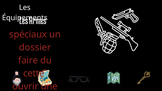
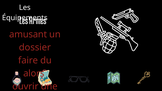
spéciaux: spéciaux -> amusant (28, 34)
cette: cette -> alors (34, 73)
